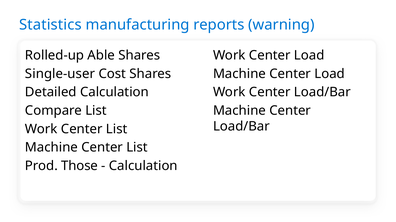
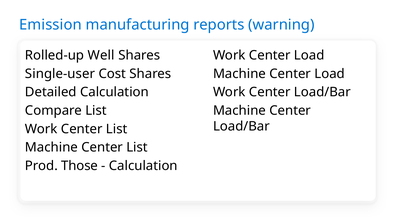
Statistics: Statistics -> Emission (50, 25)
Able: Able -> Well (101, 55)
